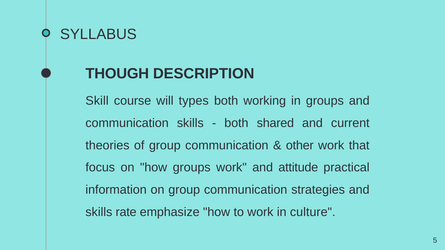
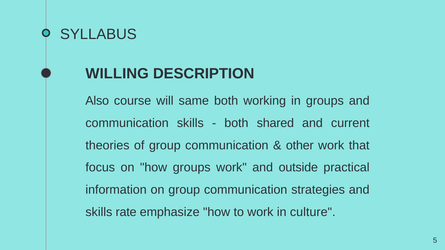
THOUGH: THOUGH -> WILLING (117, 74)
Skill: Skill -> Also (97, 101)
types: types -> same (194, 101)
attitude: attitude -> outside (298, 168)
